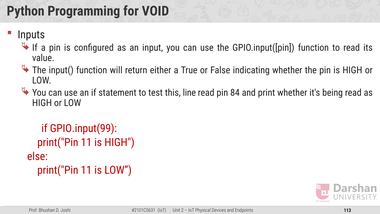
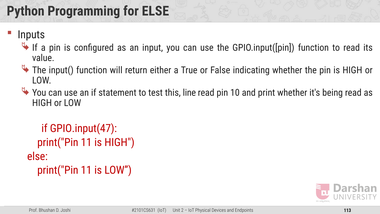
for VOID: VOID -> ELSE (155, 11)
84: 84 -> 10 (235, 93)
GPIO.input(99: GPIO.input(99 -> GPIO.input(47 (83, 128)
